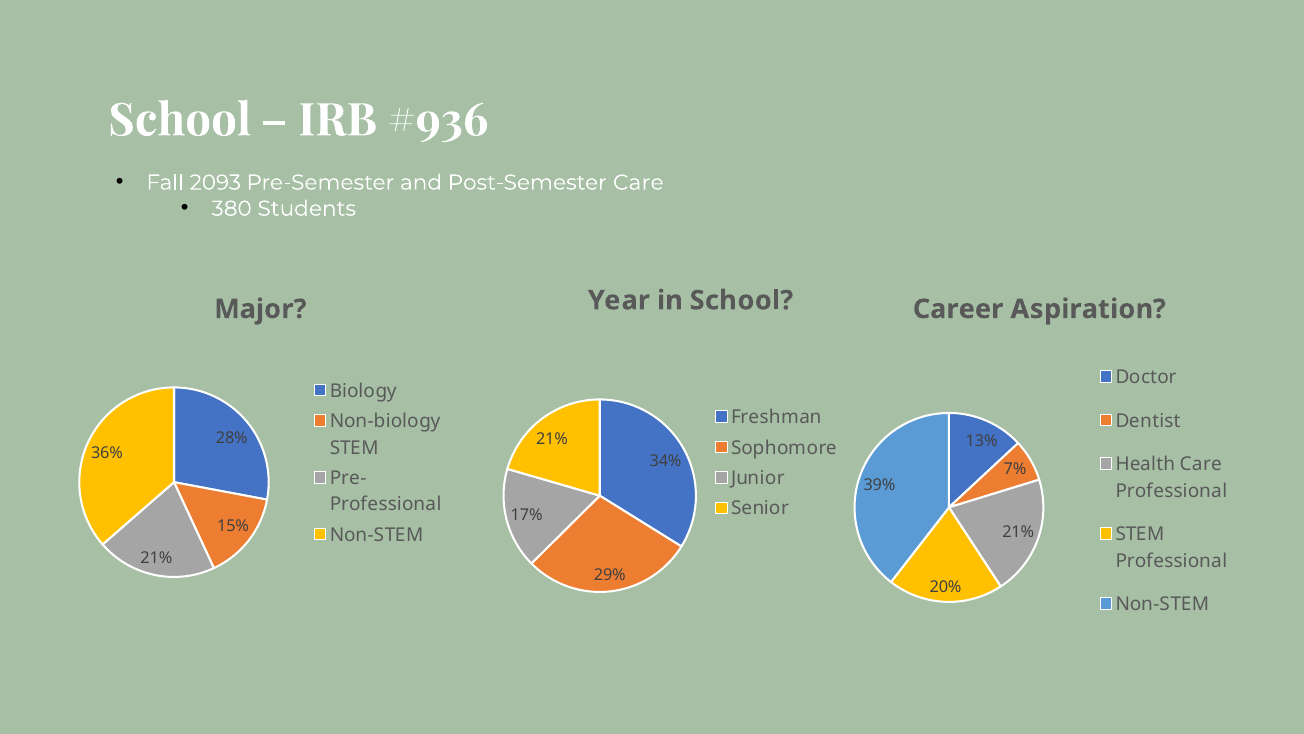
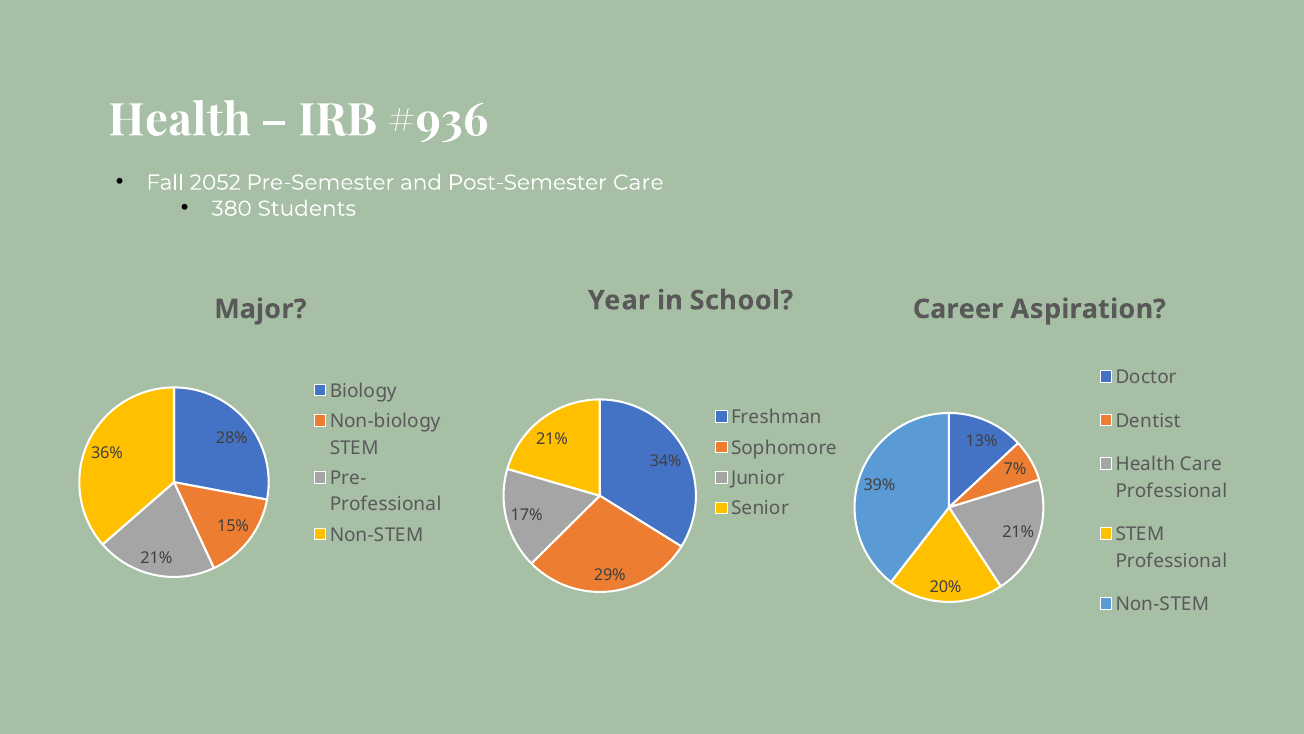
School: School -> Health (180, 120)
2093: 2093 -> 2052 (215, 182)
